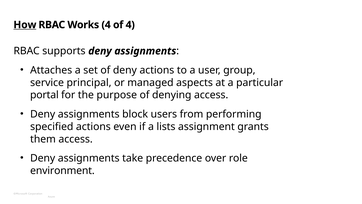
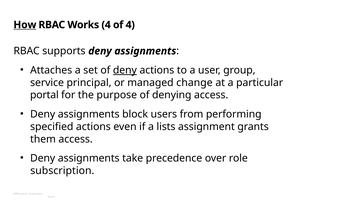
deny underline: none -> present (125, 70)
aspects: aspects -> change (194, 82)
environment: environment -> subscription (62, 170)
